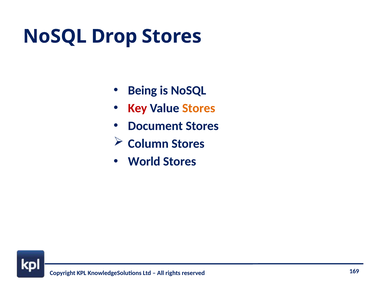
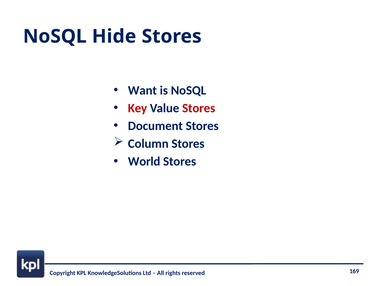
Drop: Drop -> Hide (114, 36)
Being: Being -> Want (142, 91)
Stores colour: orange -> red (199, 108)
